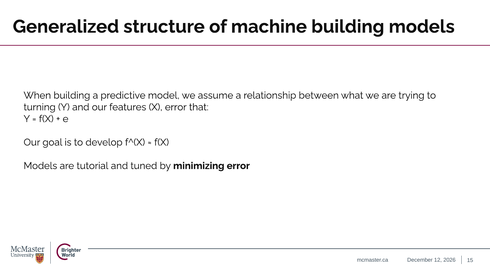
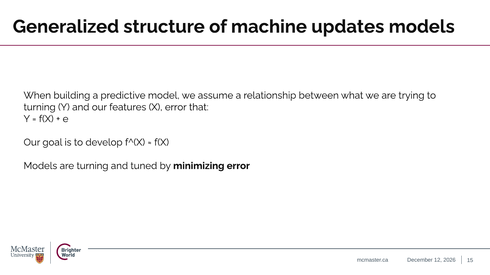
machine building: building -> updates (348, 27)
are tutorial: tutorial -> turning (92, 166)
